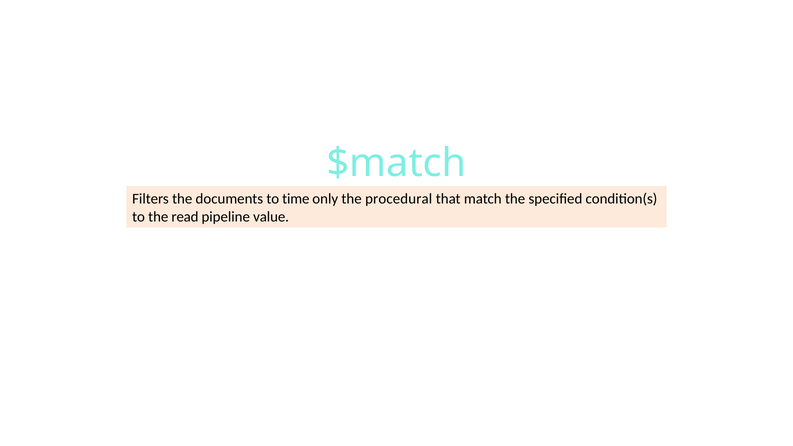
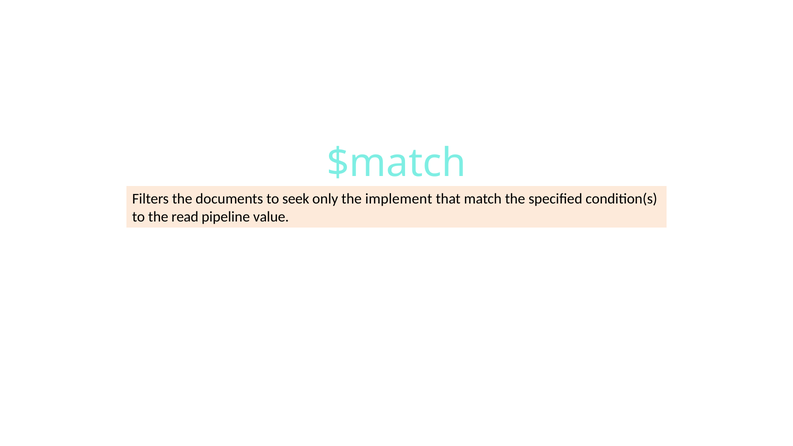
time: time -> seek (296, 199)
procedural: procedural -> implement (399, 199)
